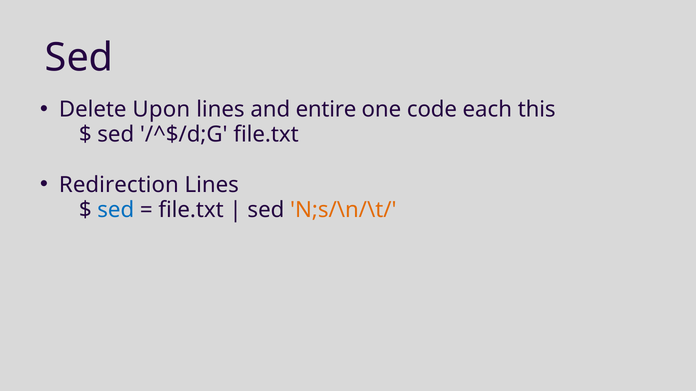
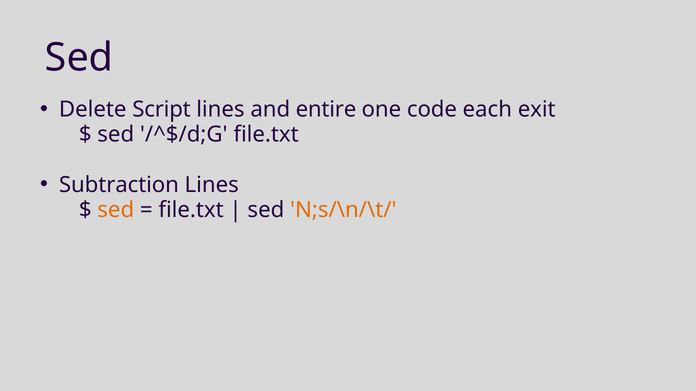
Upon: Upon -> Script (162, 110)
this: this -> exit (537, 110)
Redirection: Redirection -> Subtraction (119, 185)
sed colour: blue -> orange (116, 210)
